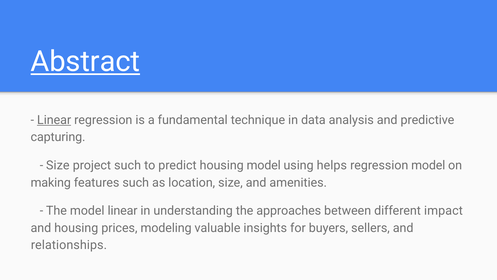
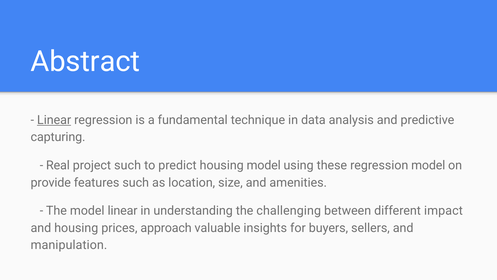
Abstract underline: present -> none (85, 62)
Size: Size -> Real (58, 165)
helps: helps -> these (332, 165)
making: making -> provide (51, 182)
approaches: approaches -> challenging (289, 210)
modeling: modeling -> approach (166, 228)
relationships: relationships -> manipulation (69, 245)
